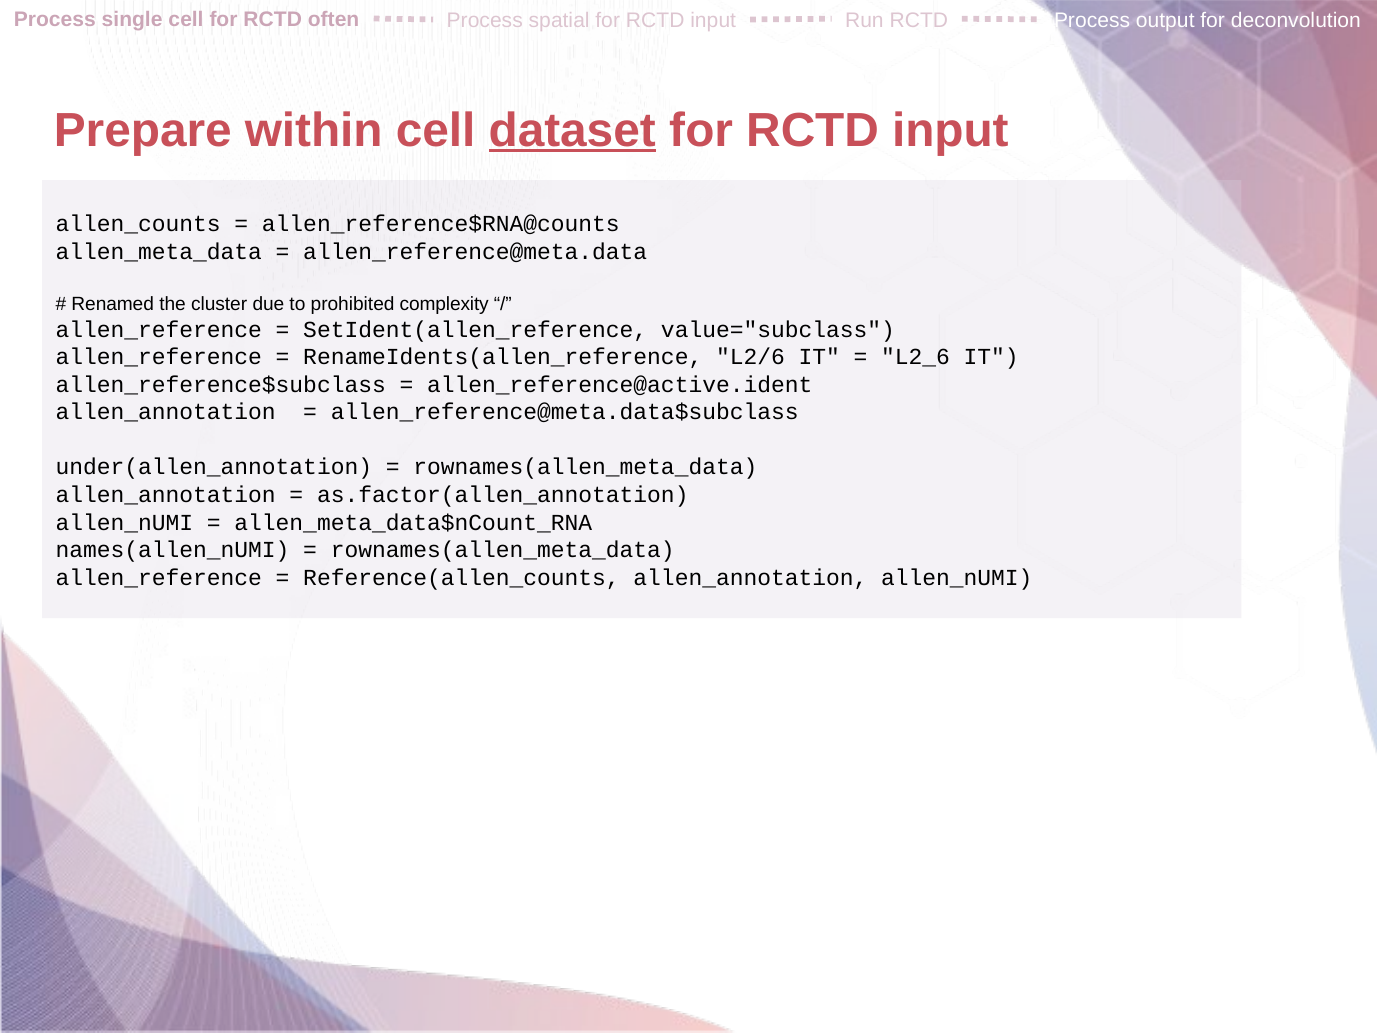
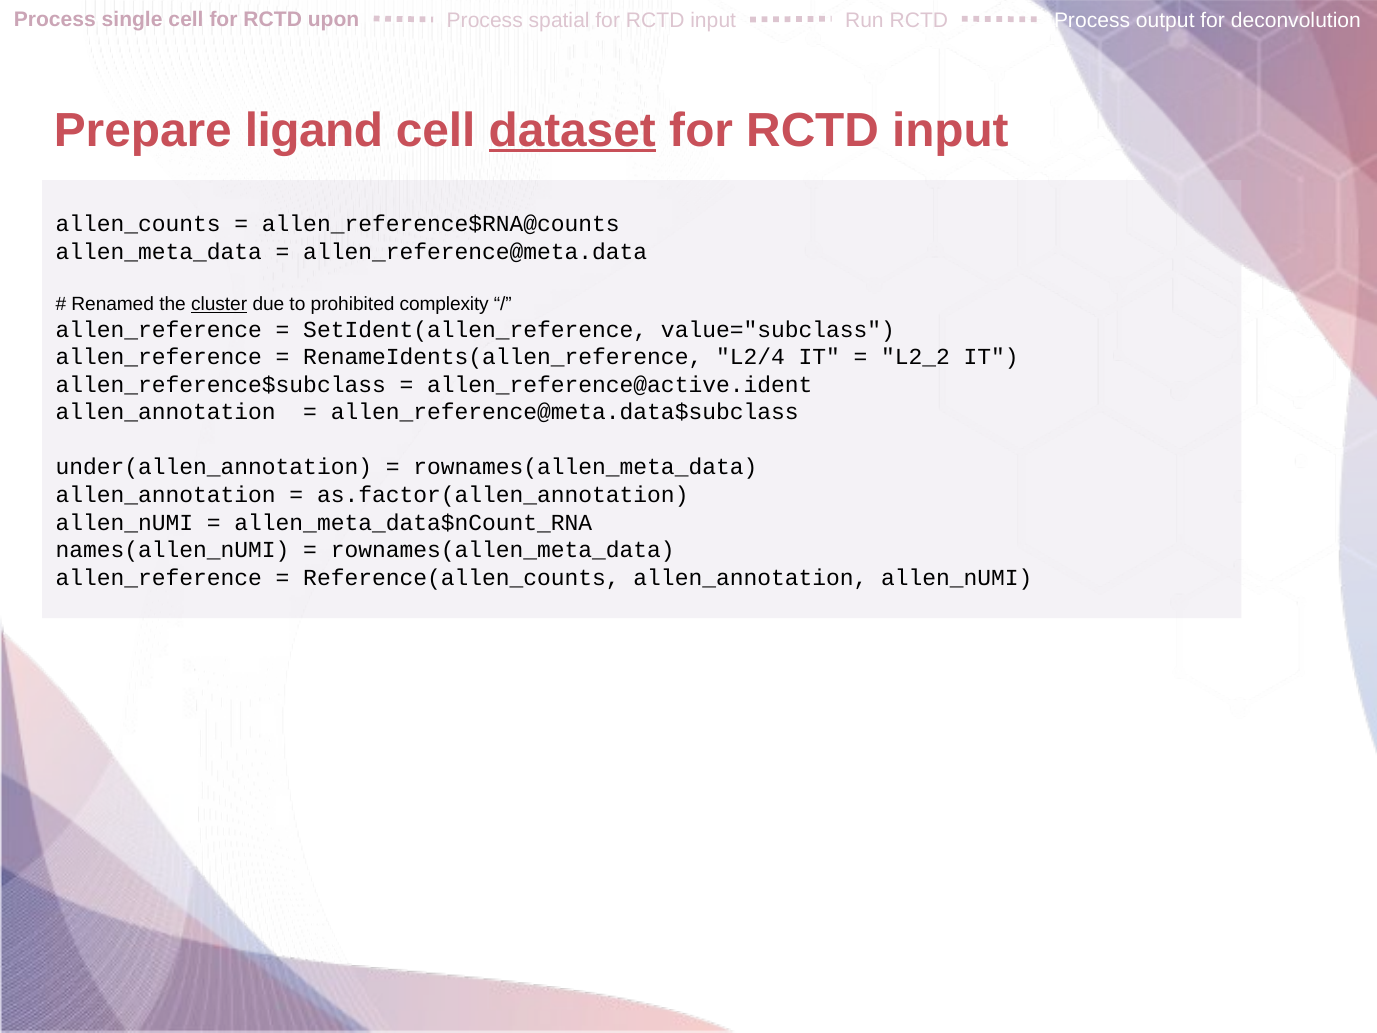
often: often -> upon (334, 20)
within: within -> ligand (314, 130)
cluster underline: none -> present (219, 304)
L2/6: L2/6 -> L2/4 (750, 357)
L2_6: L2_6 -> L2_2 (916, 357)
